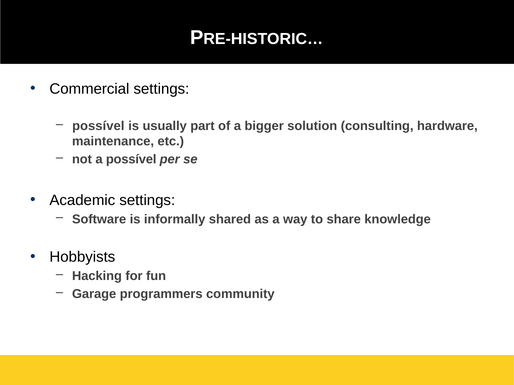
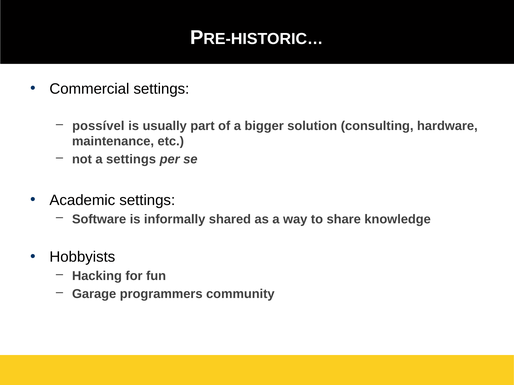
a possível: possível -> settings (131, 160)
